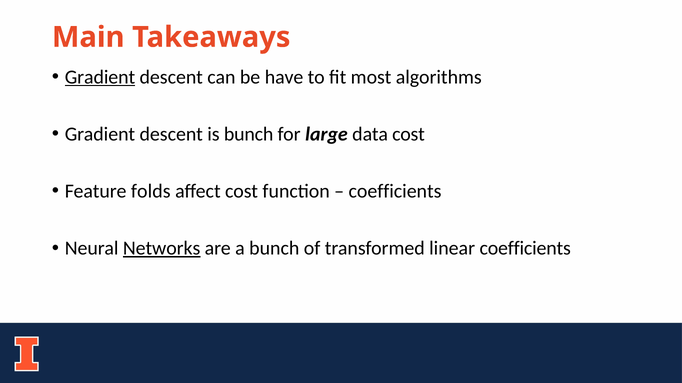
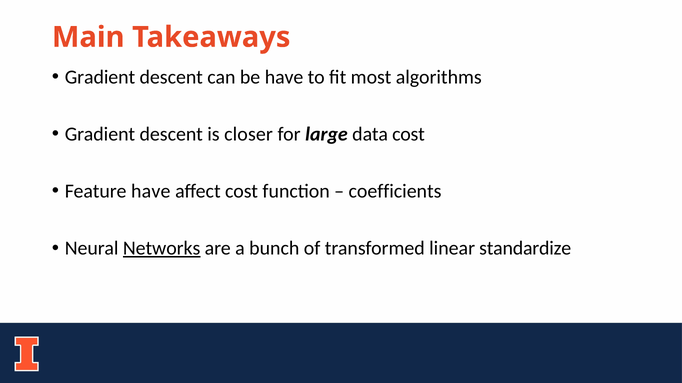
Gradient underline: present -> none (100, 77)
is bunch: bunch -> closer (249, 134)
Feature folds: folds -> have (151, 192)
linear coefficients: coefficients -> standardize (525, 249)
